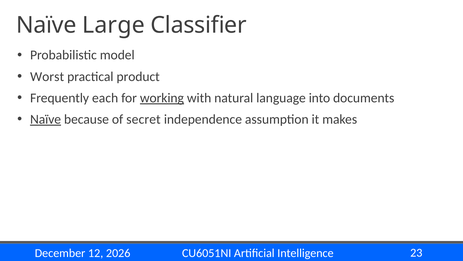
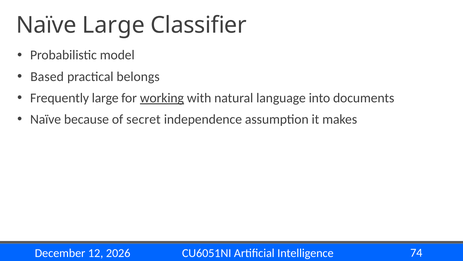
Worst: Worst -> Based (47, 76)
product: product -> belongs (138, 76)
Frequently each: each -> large (105, 98)
Naïve underline: present -> none (46, 119)
23: 23 -> 74 (416, 252)
